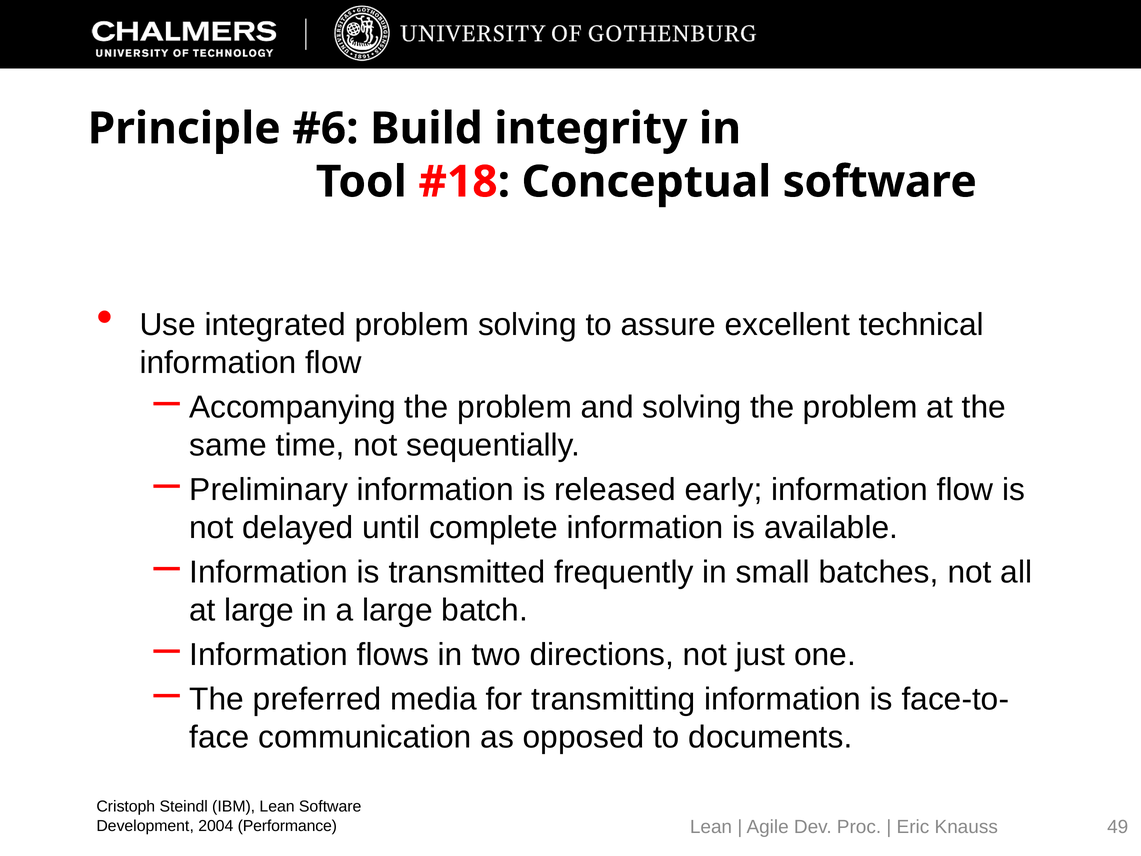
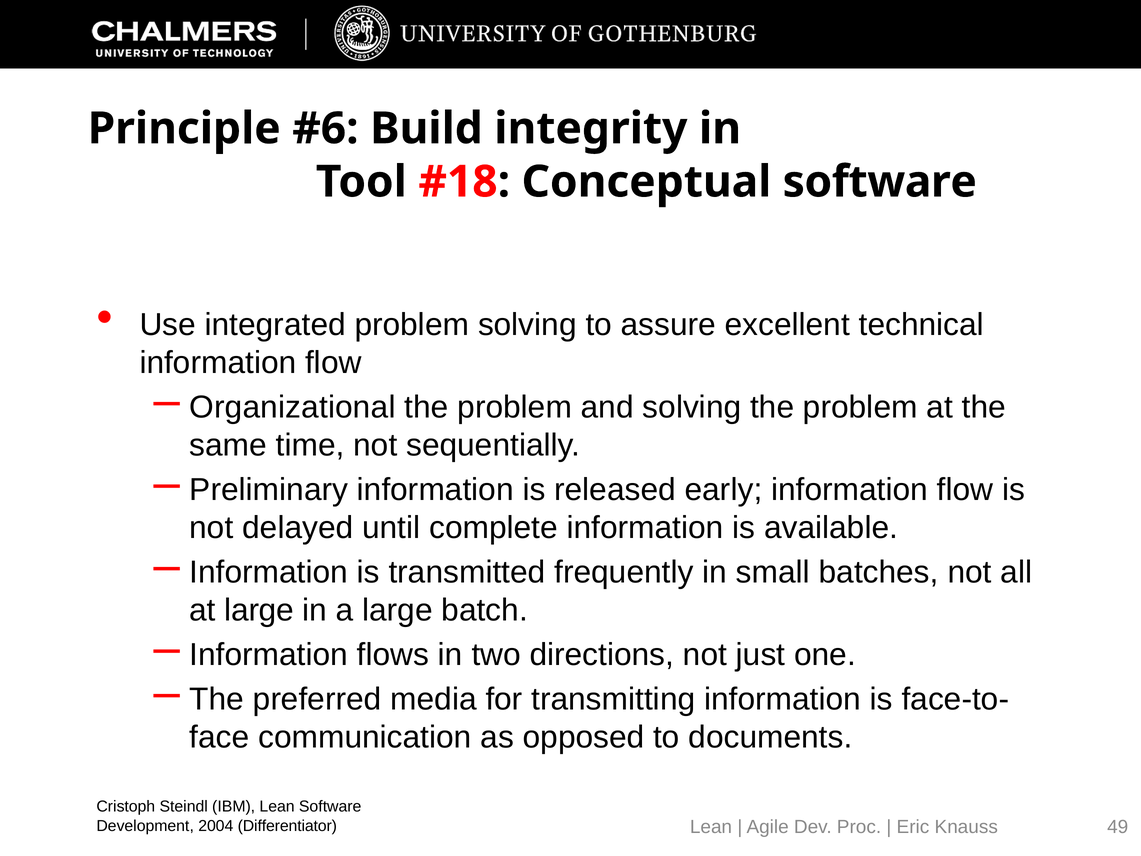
Accompanying: Accompanying -> Organizational (293, 407)
Performance: Performance -> Differentiator (287, 826)
